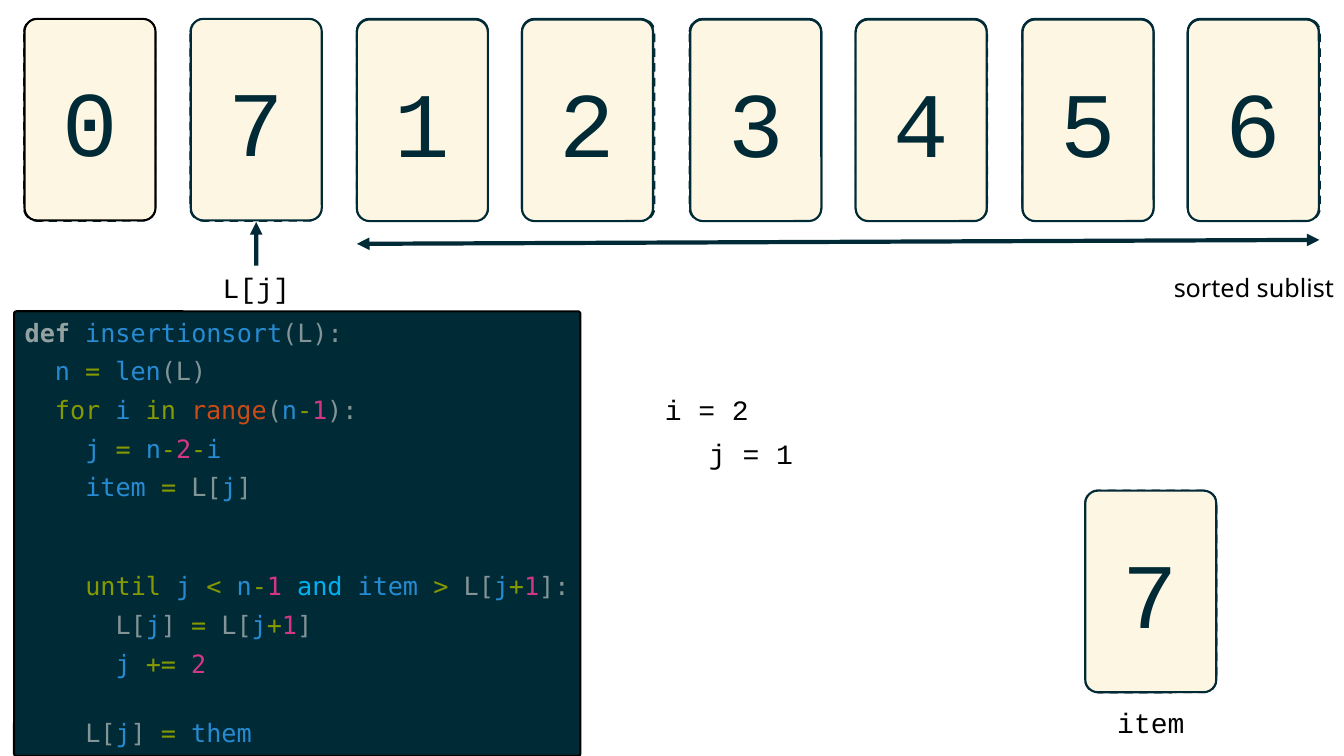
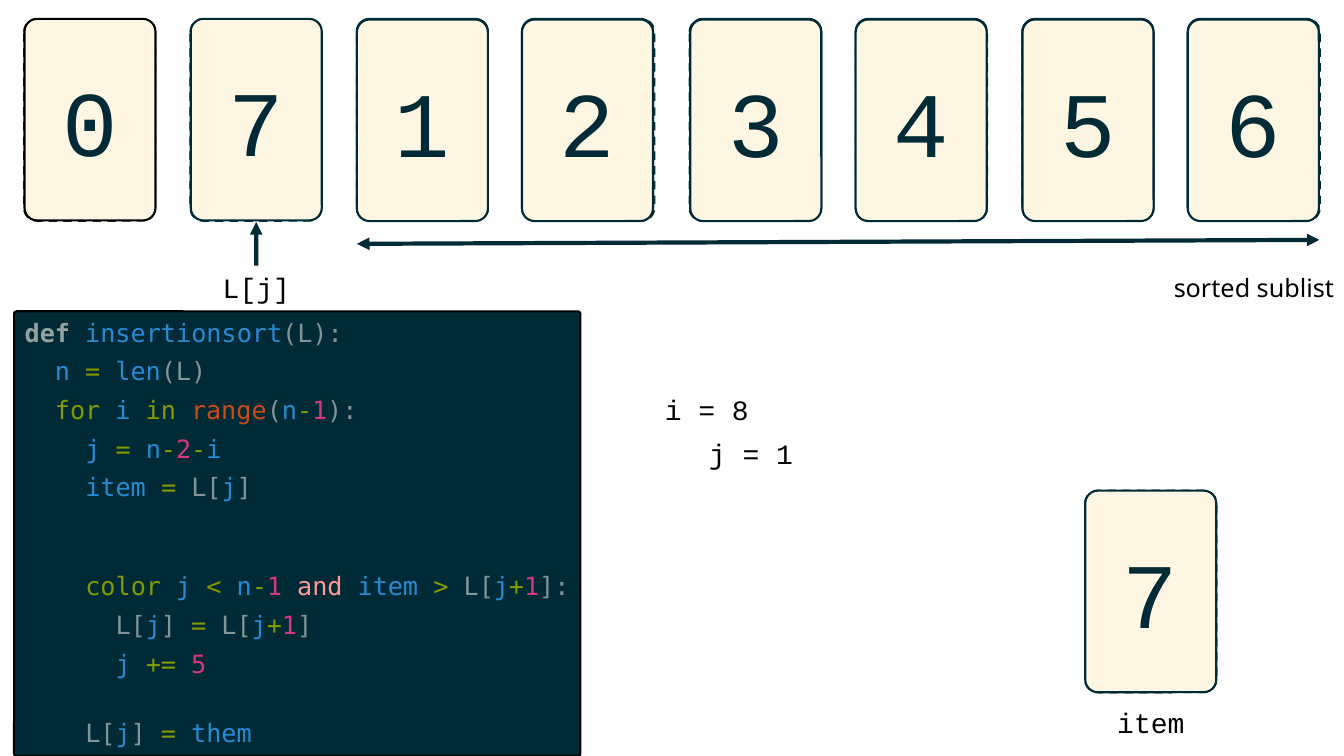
2: 2 -> 8 (740, 411)
until: until -> color (123, 588)
and colour: light blue -> pink (320, 588)
2: 2 -> 5 (199, 665)
